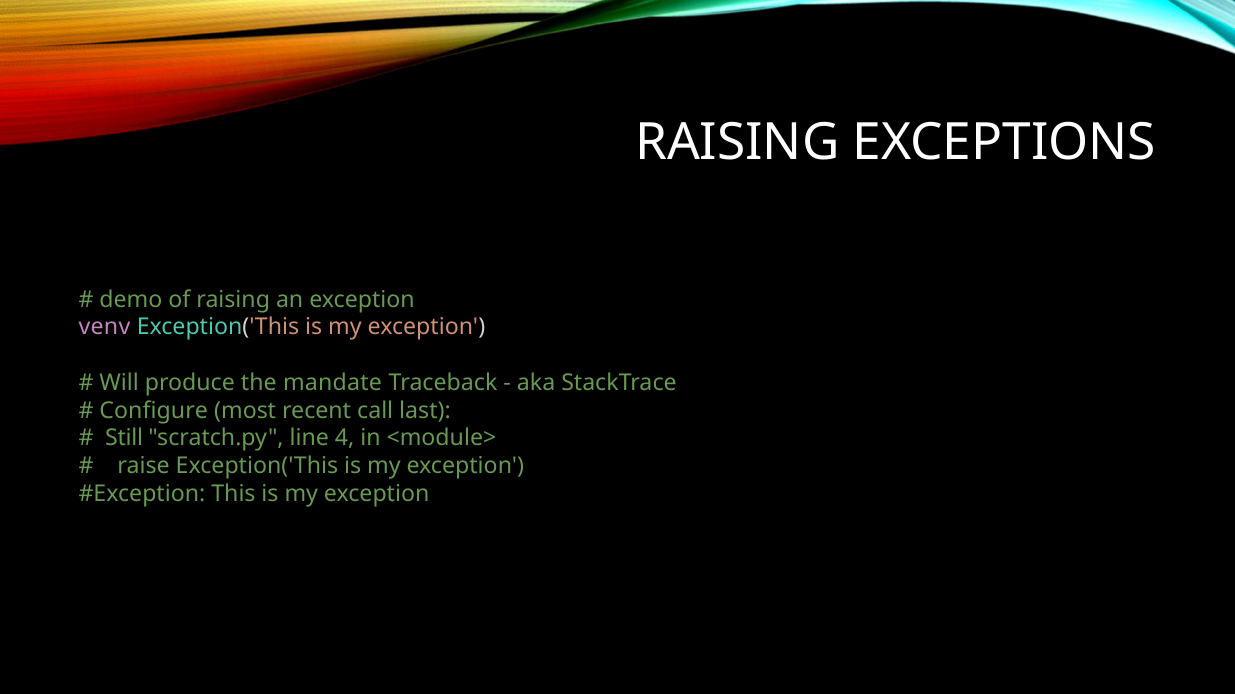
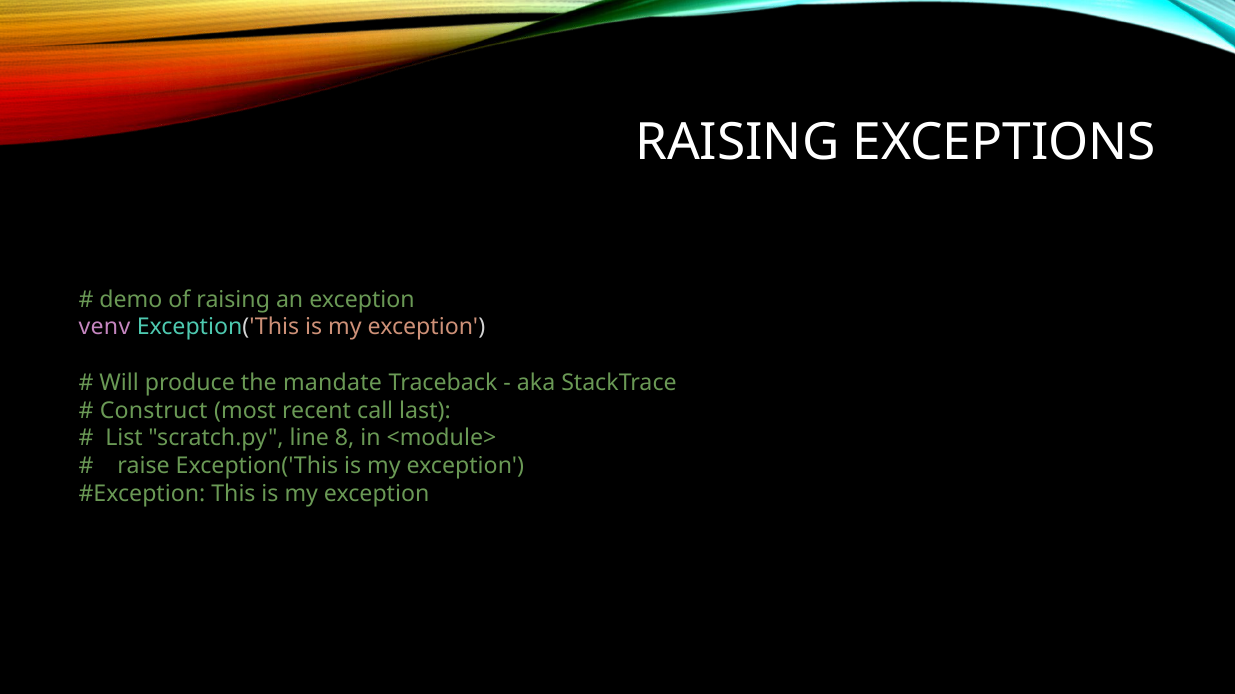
Configure: Configure -> Construct (154, 411)
Still: Still -> List (124, 439)
4: 4 -> 8 (345, 439)
